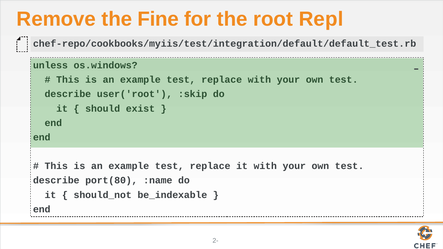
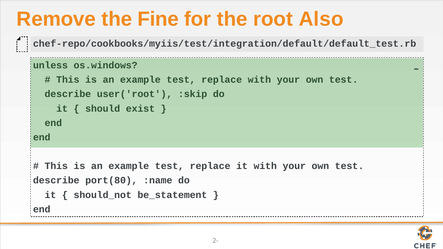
Repl: Repl -> Also (321, 19)
be_indexable: be_indexable -> be_statement (172, 195)
